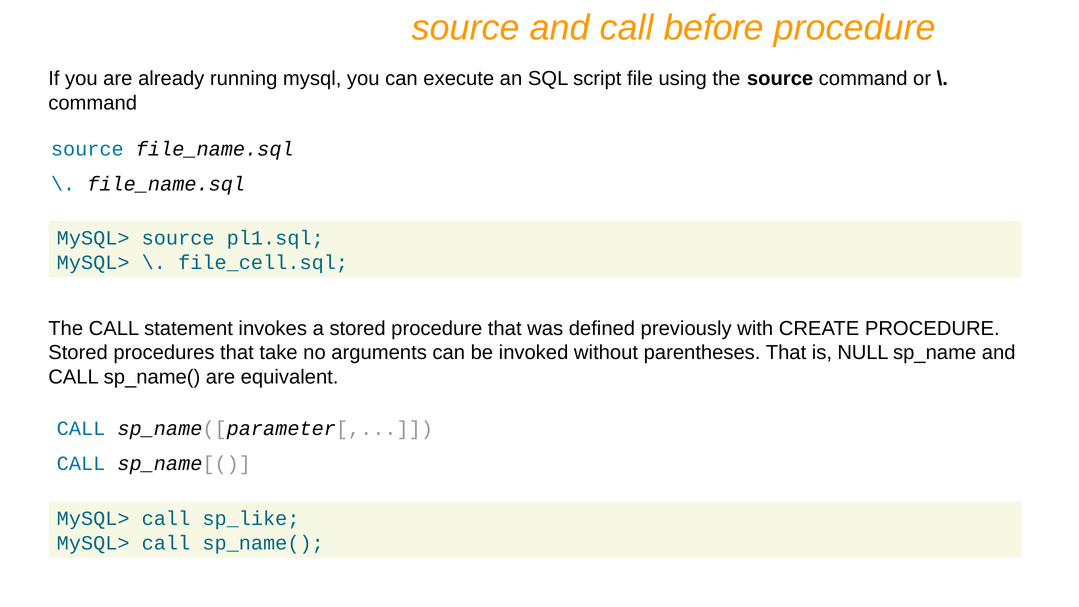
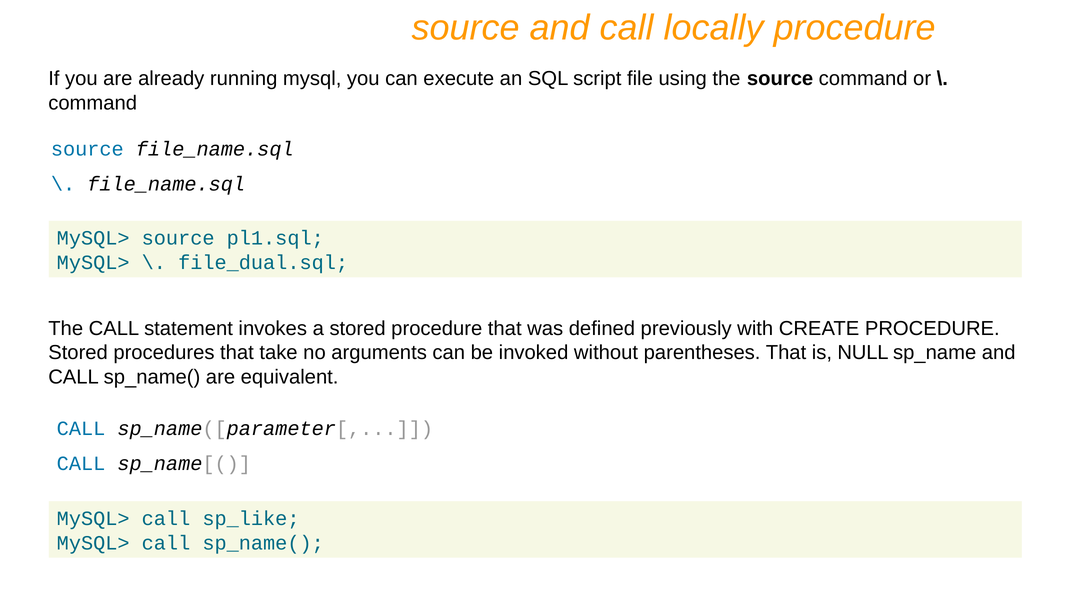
before: before -> locally (714, 28)
file_cell.sql: file_cell.sql -> file_dual.sql (263, 263)
